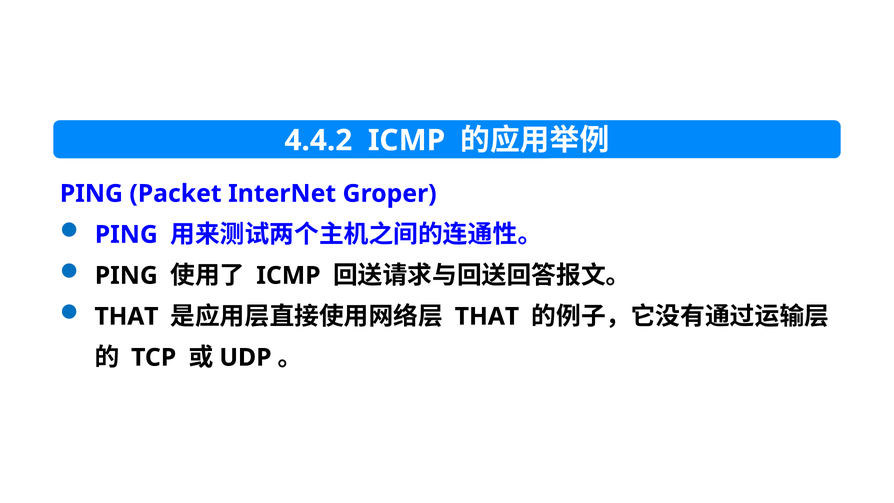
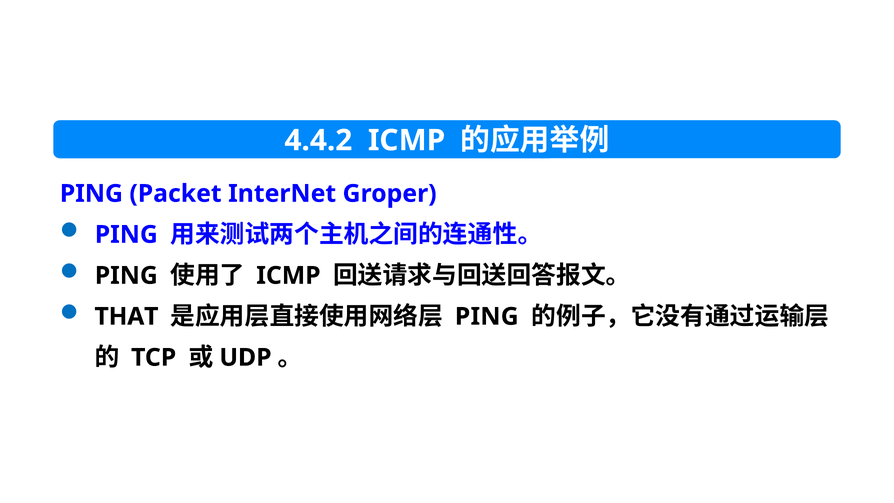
THAT: THAT -> PING (487, 316)
